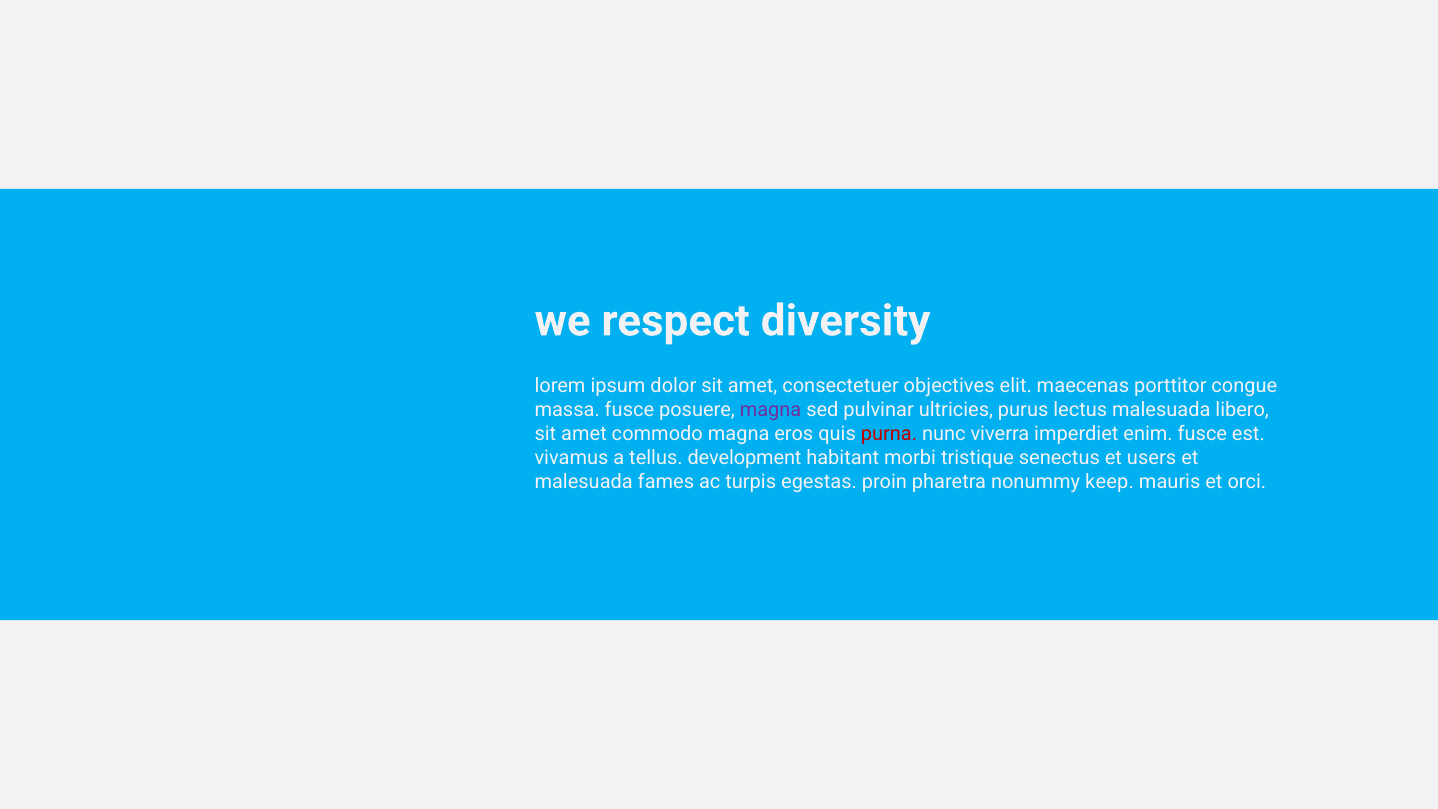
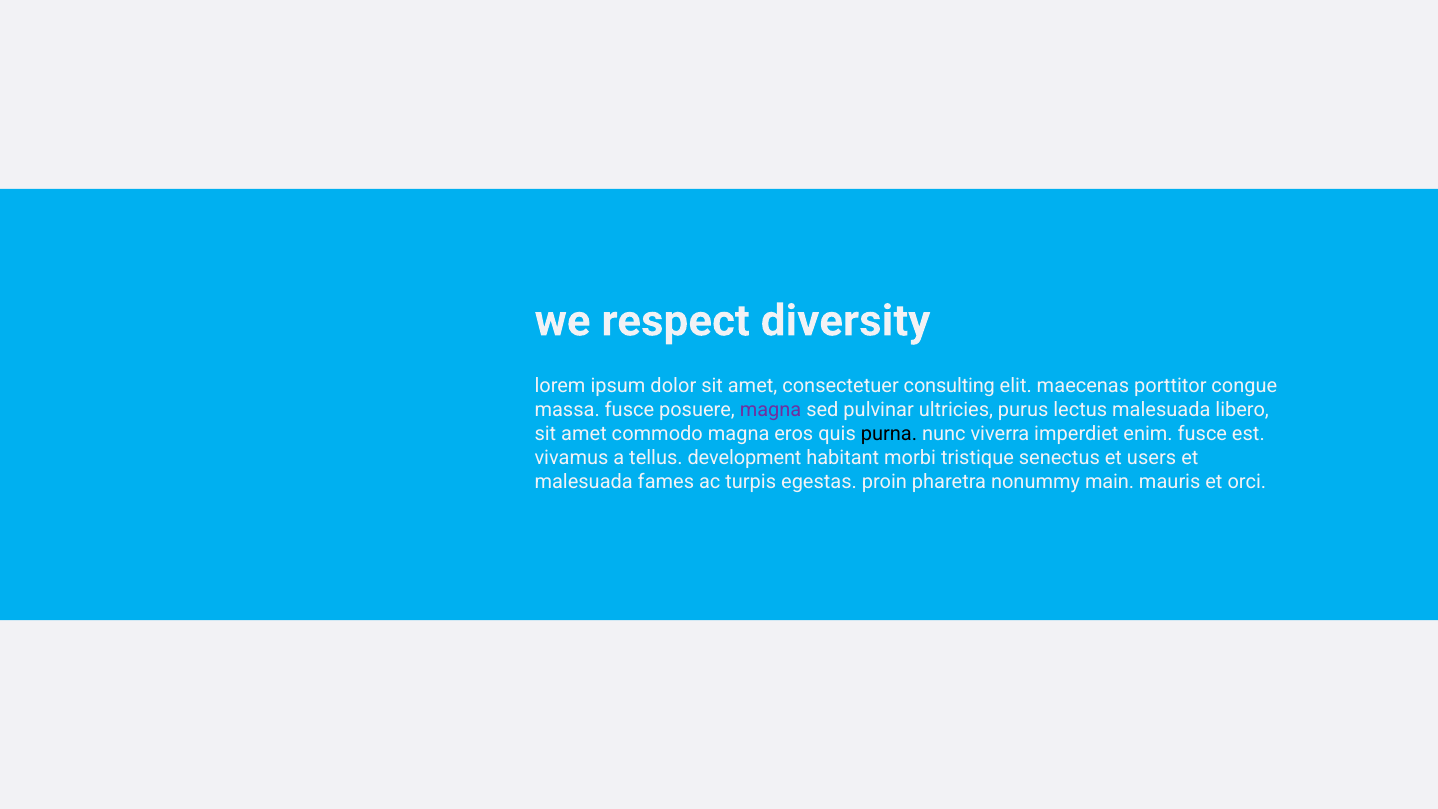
objectives: objectives -> consulting (949, 385)
purna colour: red -> black (889, 433)
keep: keep -> main (1110, 481)
